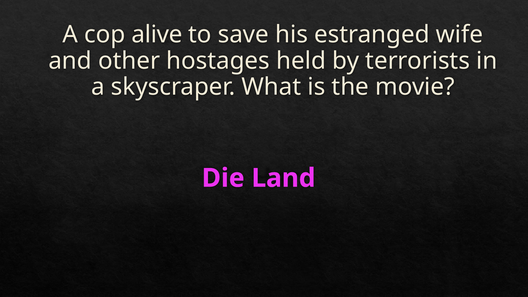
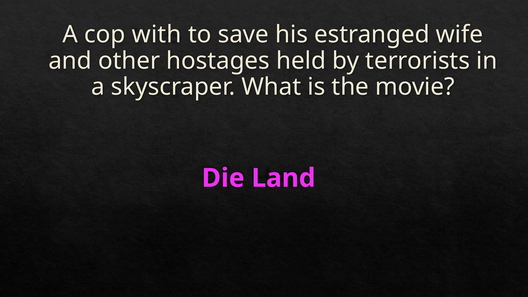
alive: alive -> with (157, 35)
